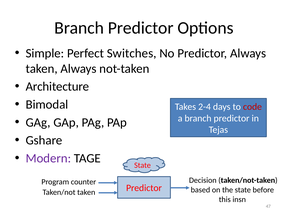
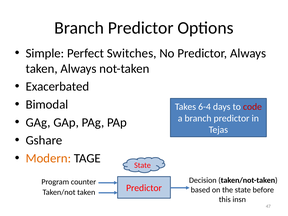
Architecture: Architecture -> Exacerbated (57, 87)
2-4: 2-4 -> 6-4 (204, 107)
Modern colour: purple -> orange (48, 158)
